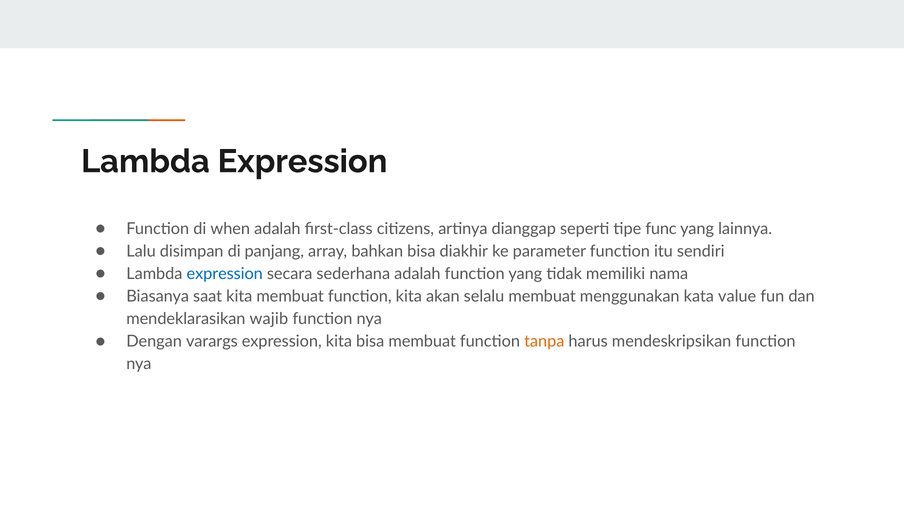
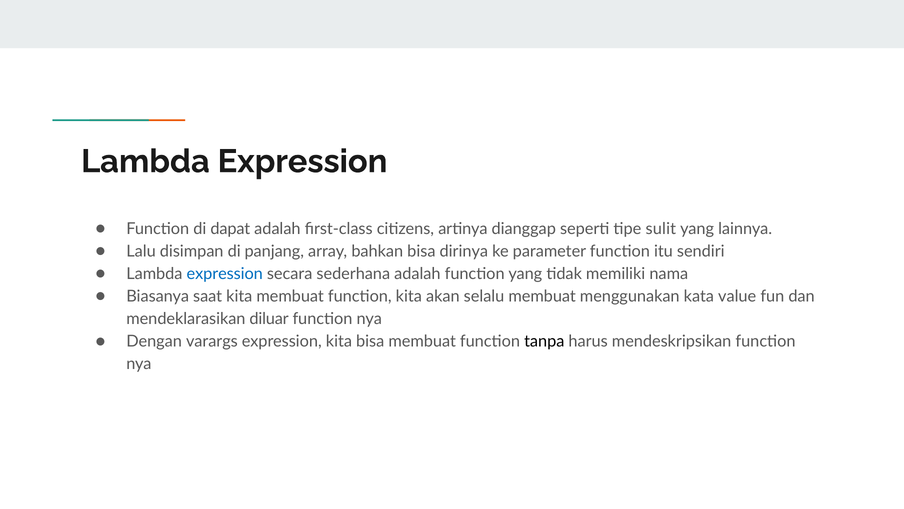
when: when -> dapat (230, 228)
func: func -> sulit (661, 228)
diakhir: diakhir -> dirinya (464, 251)
wajib: wajib -> diluar (269, 319)
tanpa colour: orange -> black (544, 341)
